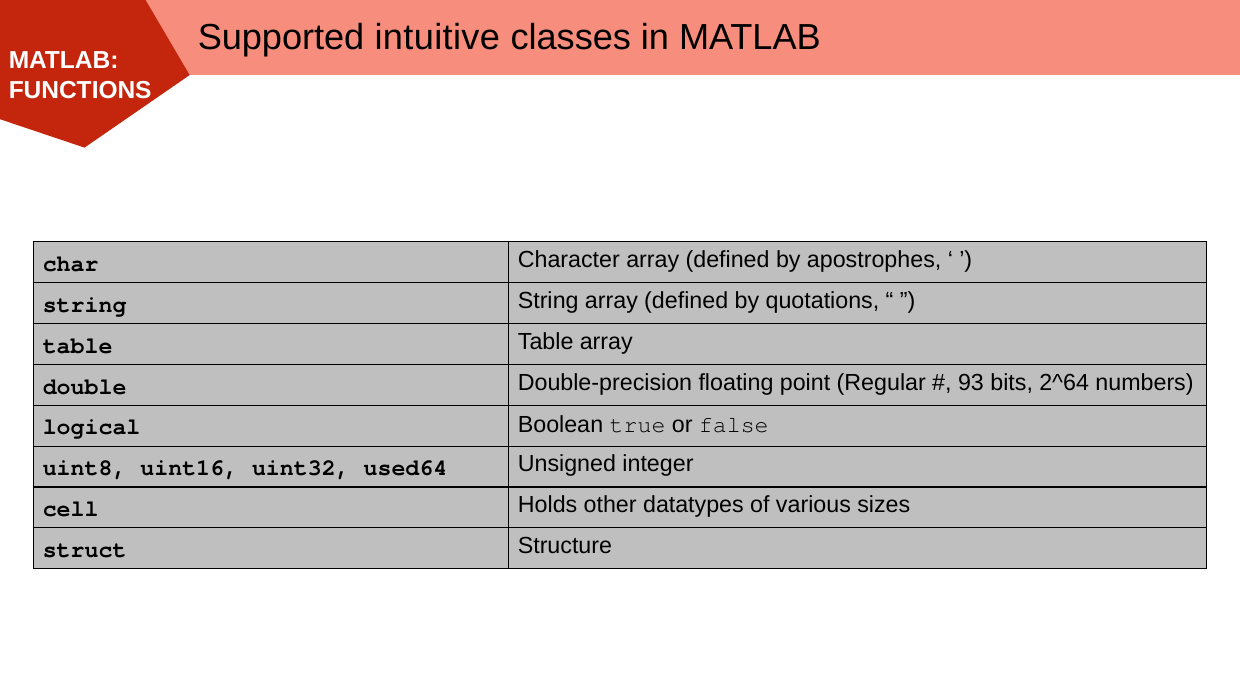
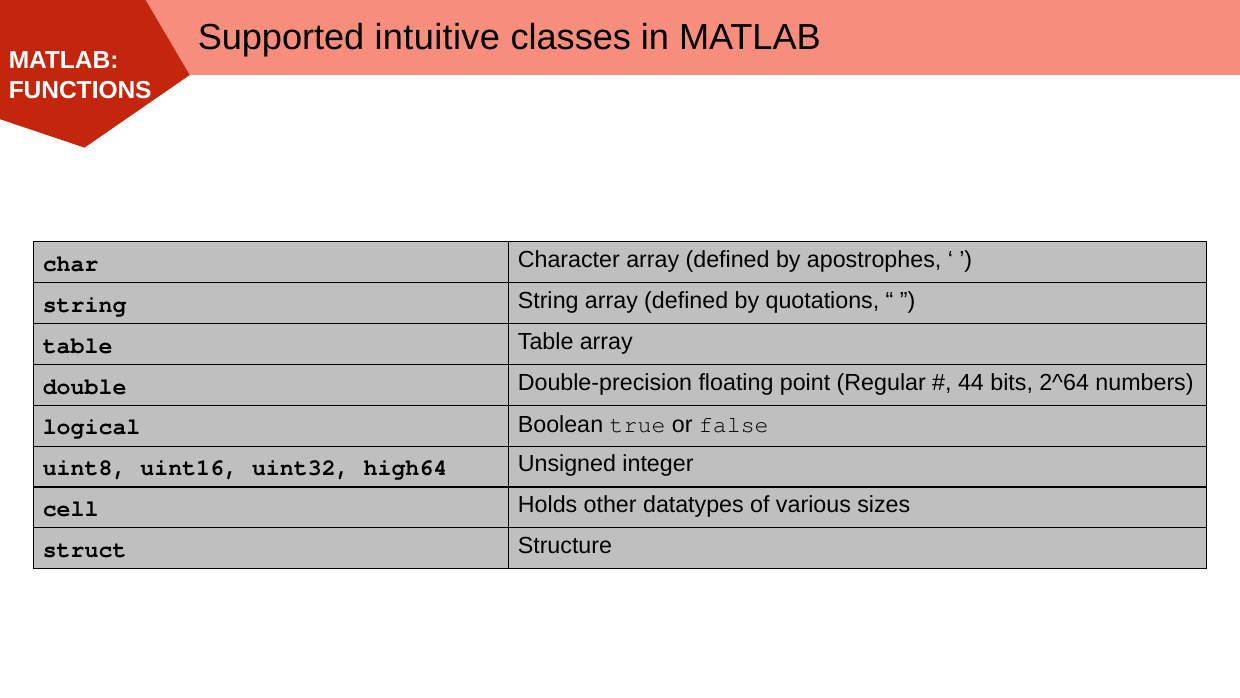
93: 93 -> 44 (971, 382)
used64: used64 -> high64 (405, 468)
